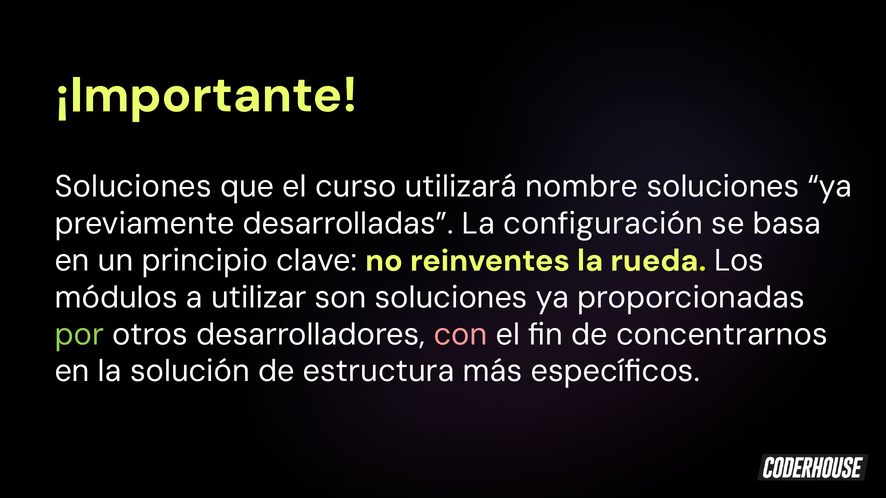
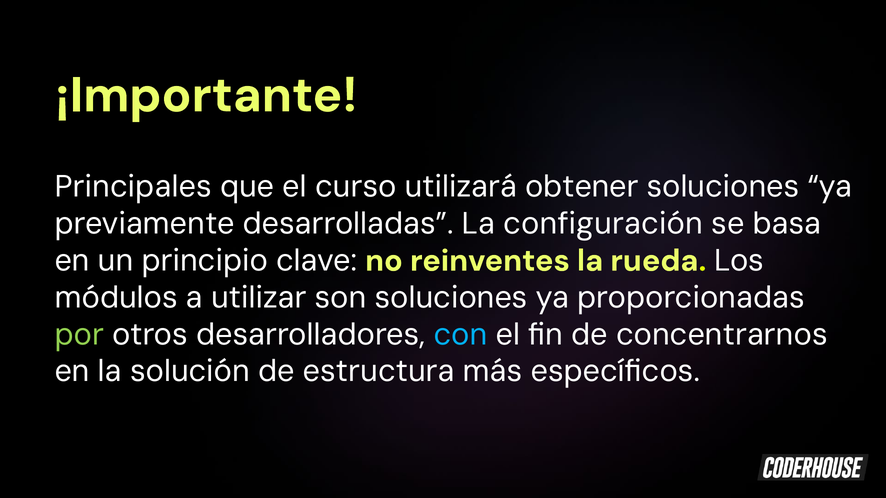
Soluciones: Soluciones -> Principales (133, 187)
nombre: nombre -> obtener (582, 187)
con colour: pink -> light blue (461, 335)
